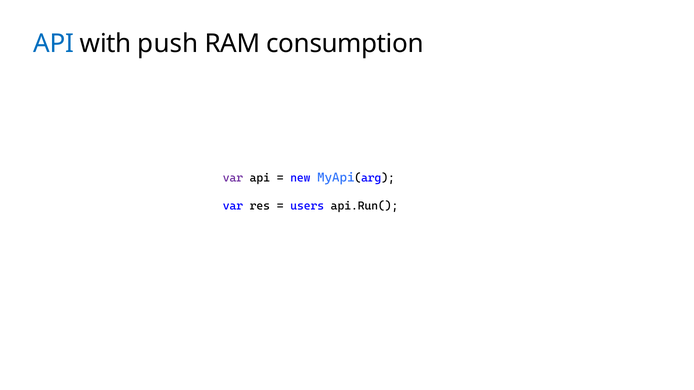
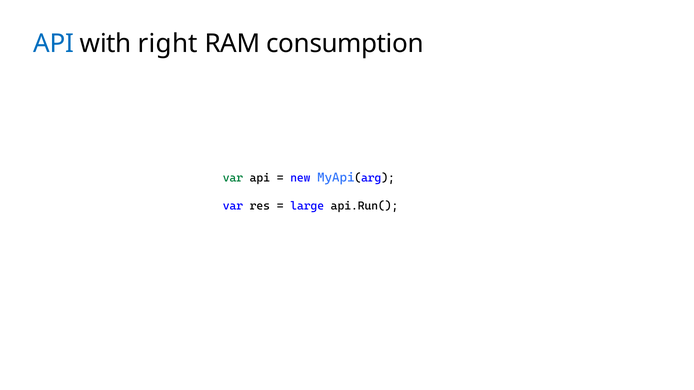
push: push -> right (168, 43)
var colour: purple -> green (233, 178)
users: users -> large (307, 206)
